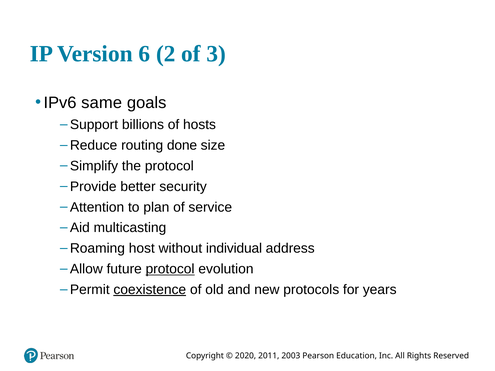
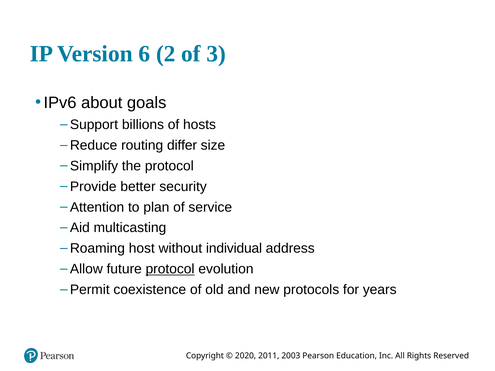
same: same -> about (102, 103)
done: done -> differ (182, 145)
coexistence underline: present -> none (150, 290)
